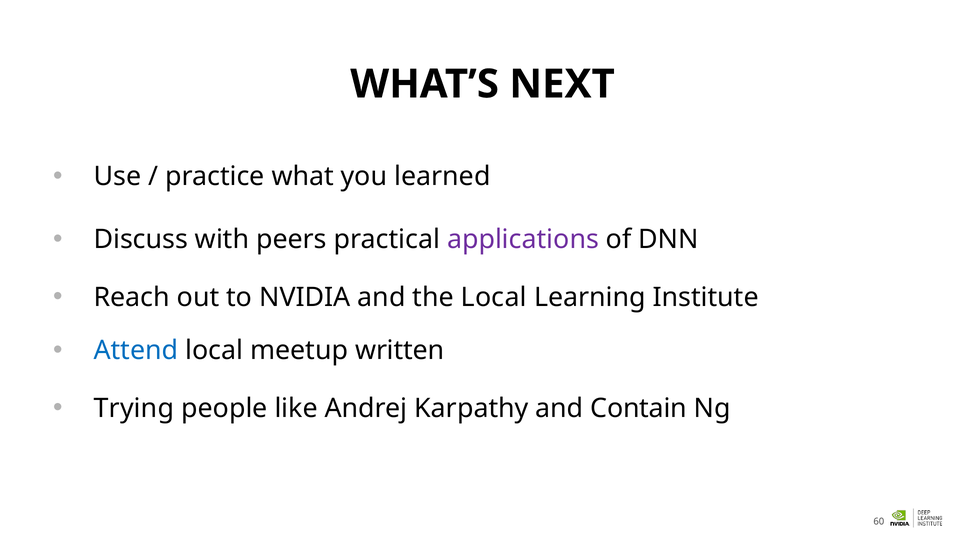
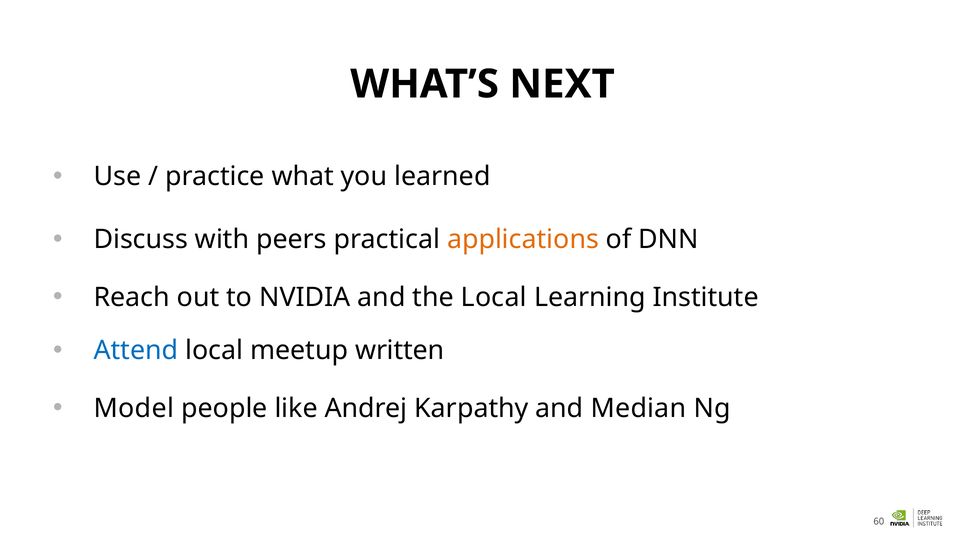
applications colour: purple -> orange (523, 239)
Trying: Trying -> Model (134, 408)
Contain: Contain -> Median (638, 408)
